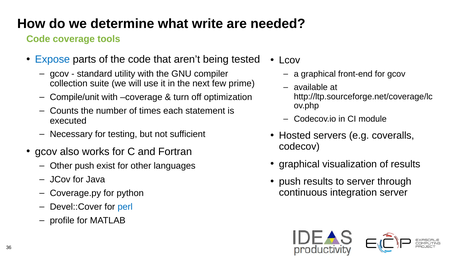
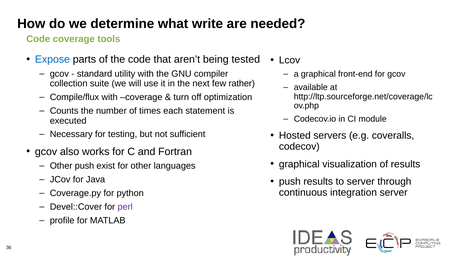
prime: prime -> rather (242, 84)
Compile/unit: Compile/unit -> Compile/flux (74, 97)
perl colour: blue -> purple (125, 207)
